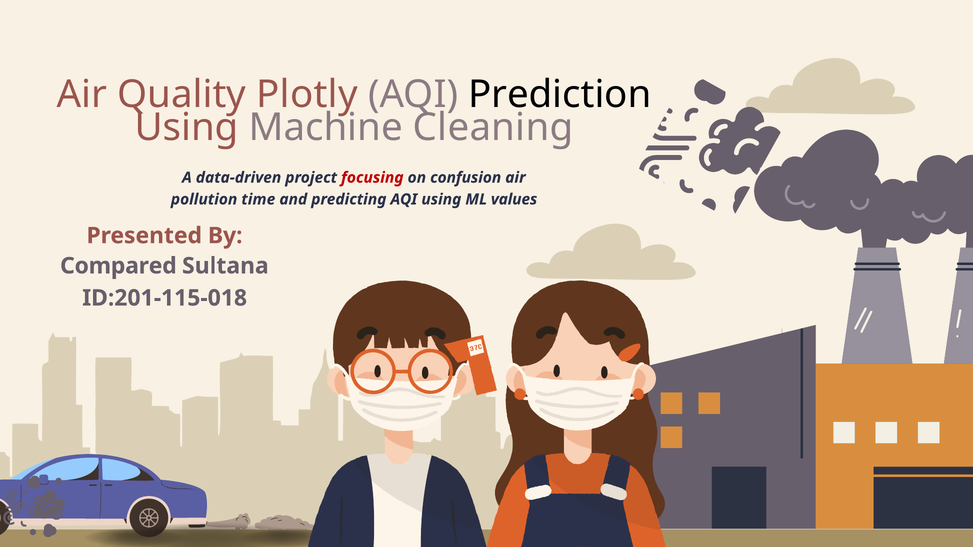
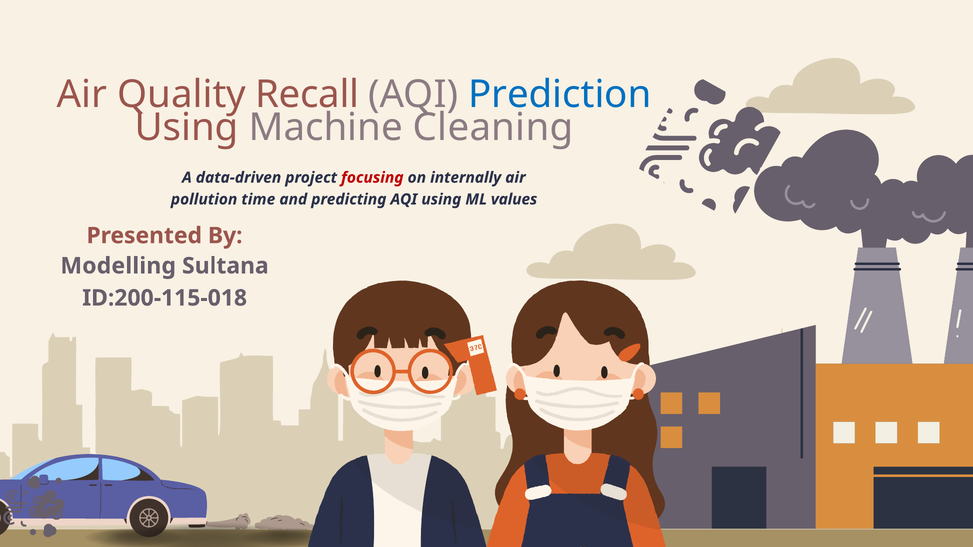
Plotly: Plotly -> Recall (307, 95)
Prediction colour: black -> blue (560, 95)
confusion: confusion -> internally (466, 178)
Compared: Compared -> Modelling (118, 266)
ID:201-115-018: ID:201-115-018 -> ID:200-115-018 (165, 298)
